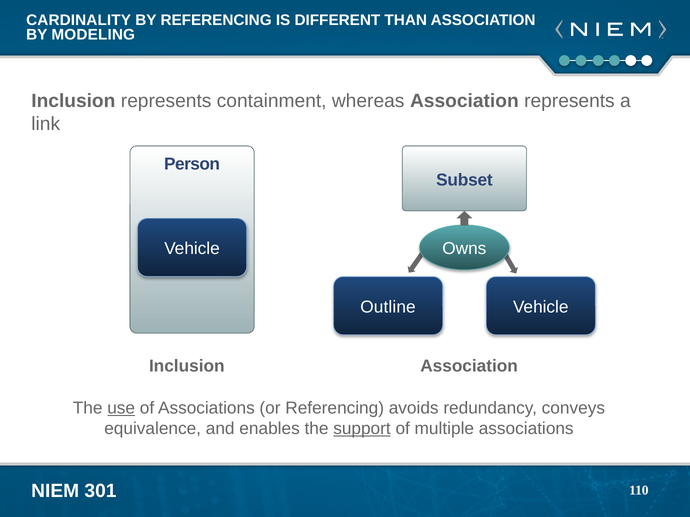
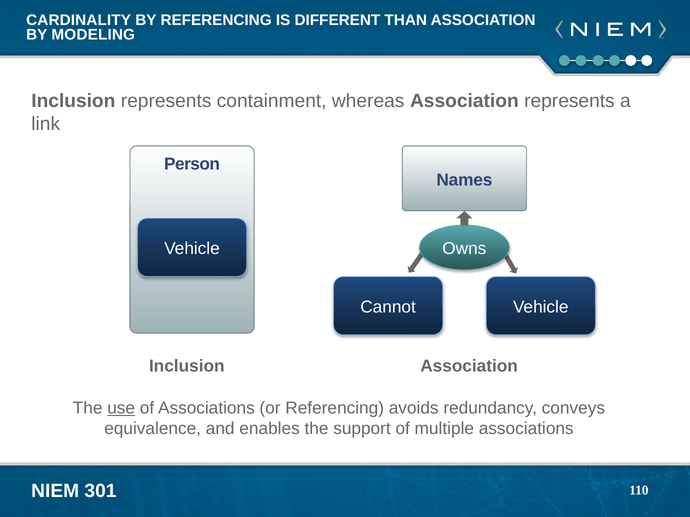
Subset: Subset -> Names (464, 180)
Outline: Outline -> Cannot (388, 307)
support underline: present -> none (362, 429)
